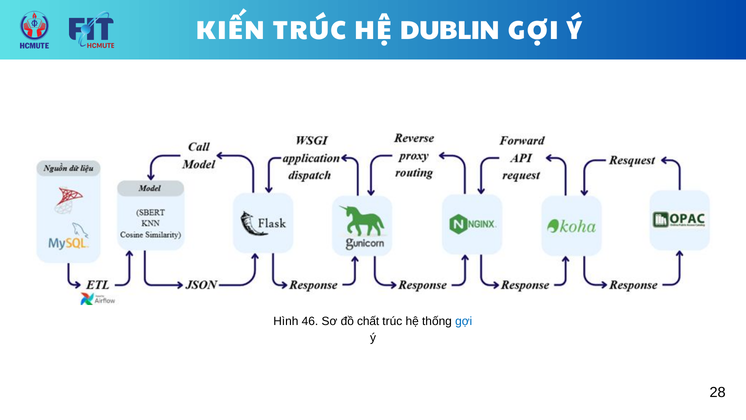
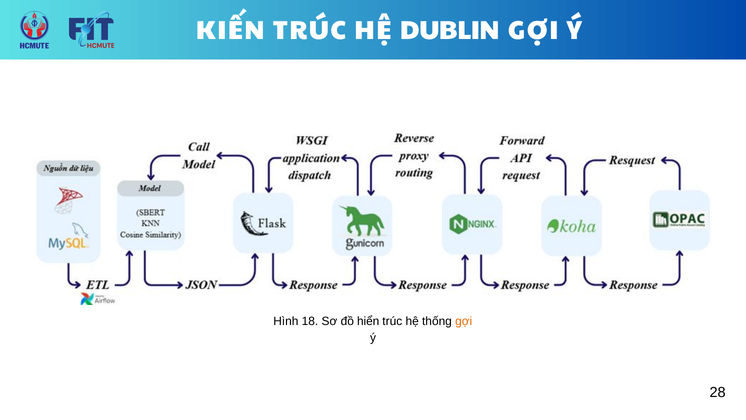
46: 46 -> 18 (310, 321)
chất: chất -> hiển (368, 321)
gợi colour: blue -> orange (464, 321)
